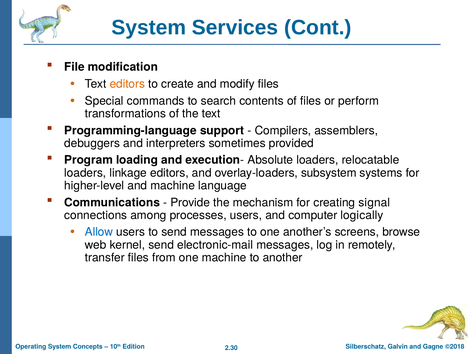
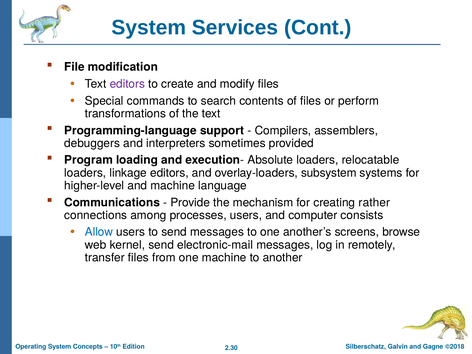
editors colour: orange -> purple (127, 84)
signal: signal -> rather (374, 202)
logically: logically -> consists (362, 215)
